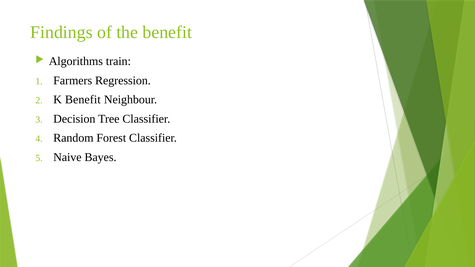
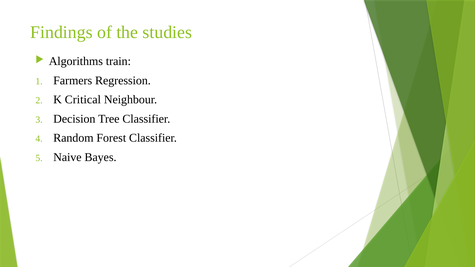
the benefit: benefit -> studies (167, 32)
K Benefit: Benefit -> Critical (83, 100)
